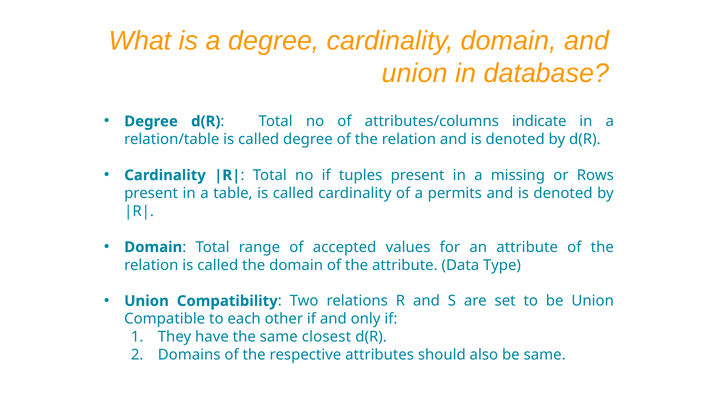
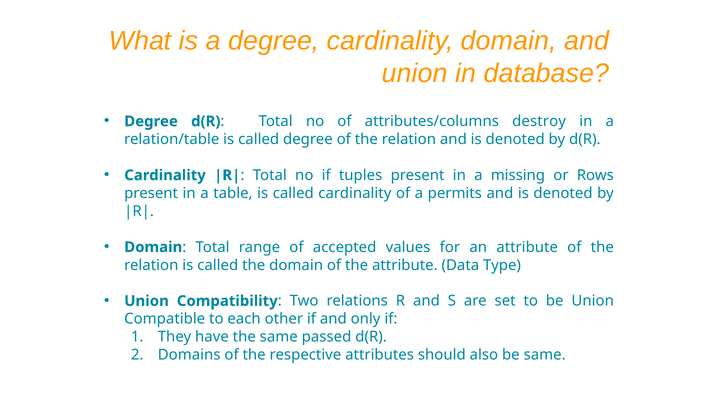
indicate: indicate -> destroy (539, 121)
closest: closest -> passed (327, 337)
